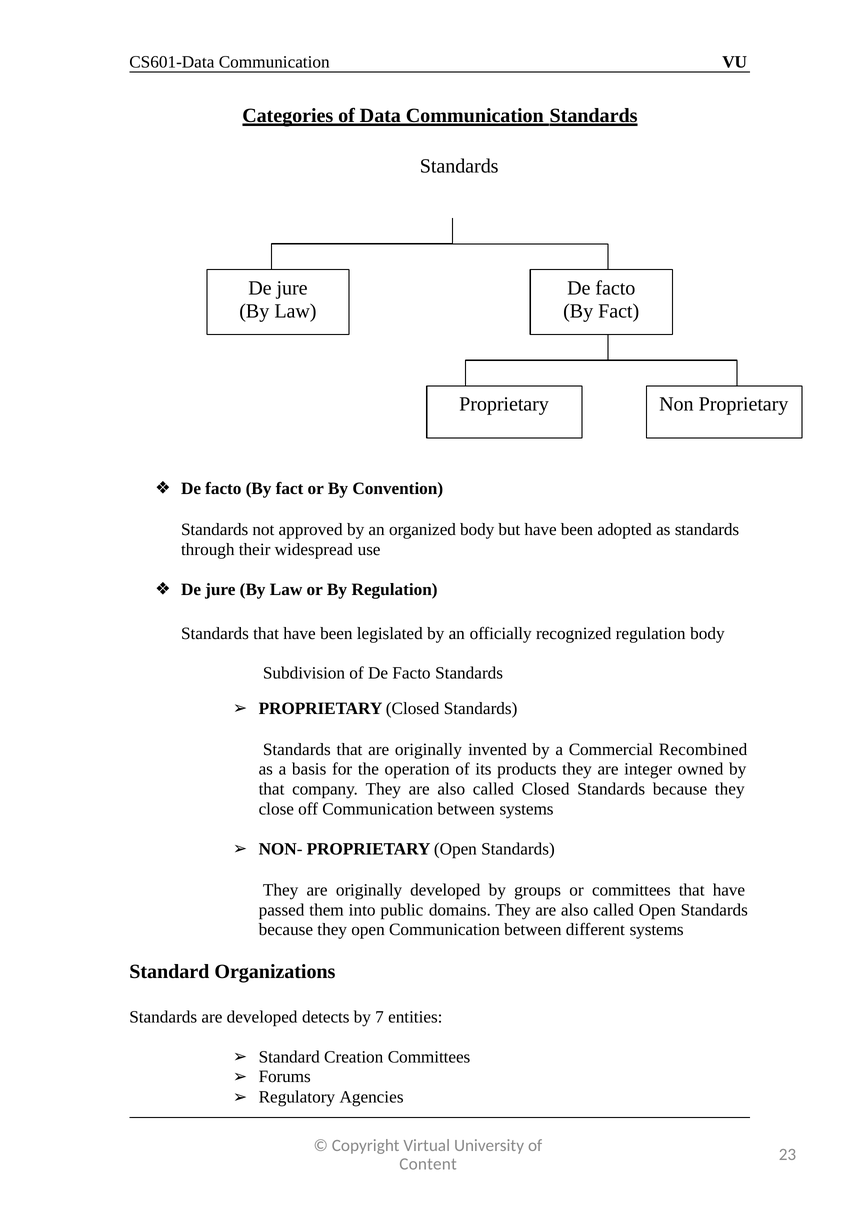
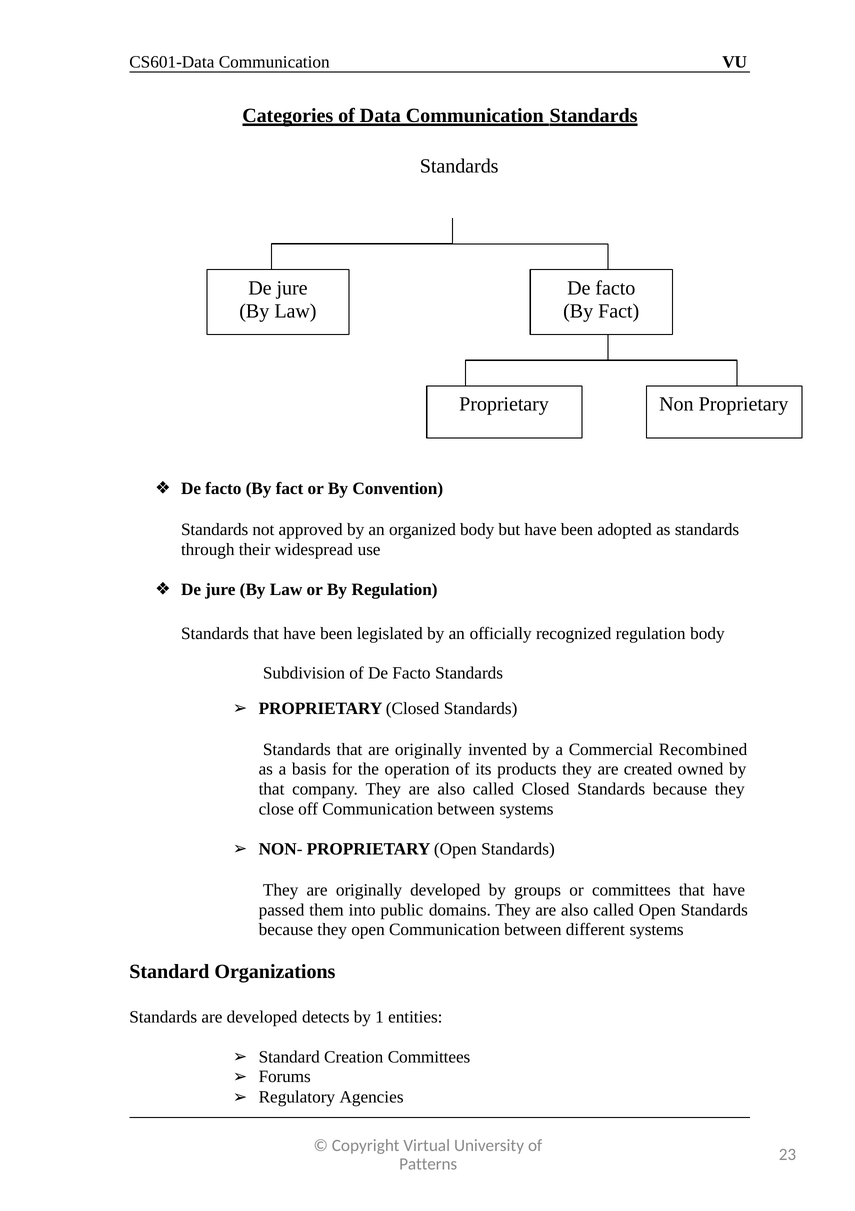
integer: integer -> created (648, 769)
7: 7 -> 1 (380, 1016)
Content: Content -> Patterns (428, 1163)
